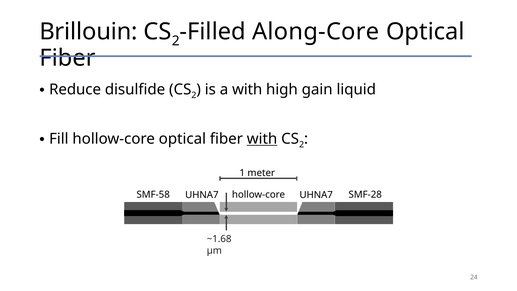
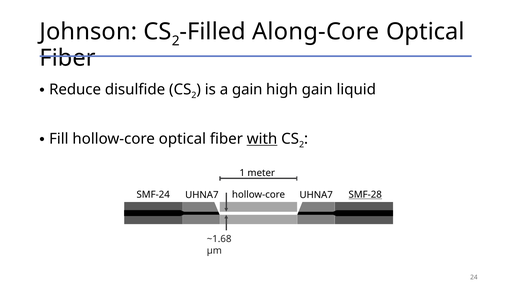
Brillouin: Brillouin -> Johnson (88, 32)
a with: with -> gain (247, 89)
SMF-58: SMF-58 -> SMF-24 (153, 195)
SMF-28 underline: none -> present (365, 195)
